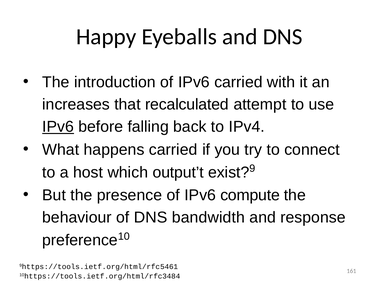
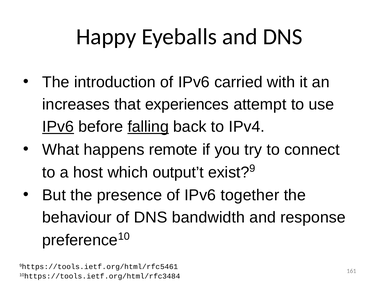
recalculated: recalculated -> experiences (187, 105)
falling underline: none -> present (148, 127)
happens carried: carried -> remote (173, 150)
compute: compute -> together (250, 195)
